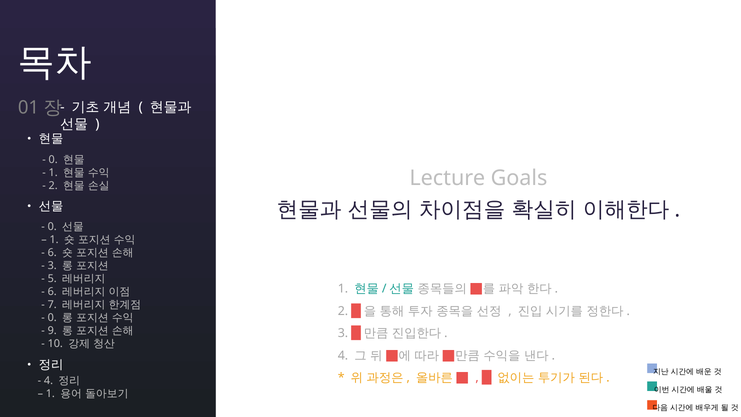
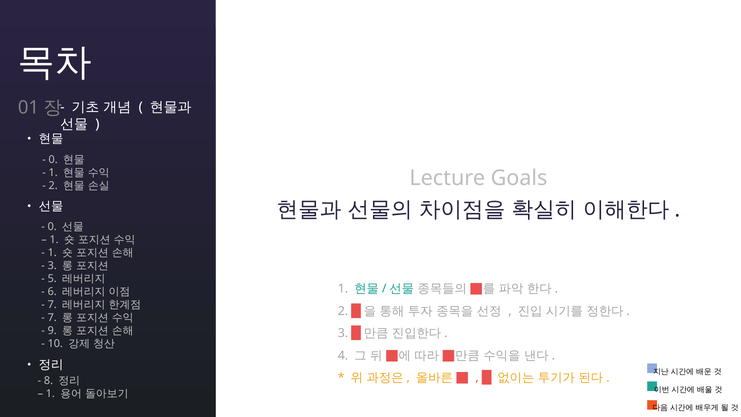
6: 6 -> 1 (52, 253)
0: 0 -> 7 (52, 318)
4: 4 -> 8 (49, 380)
